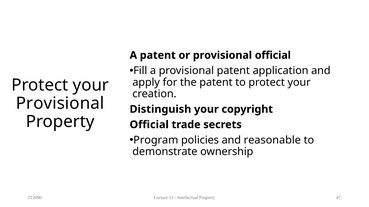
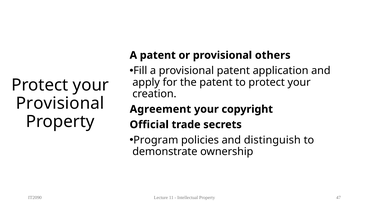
provisional official: official -> others (273, 55)
Distinguish: Distinguish -> Agreement (160, 110)
reasonable: reasonable -> distinguish (272, 140)
